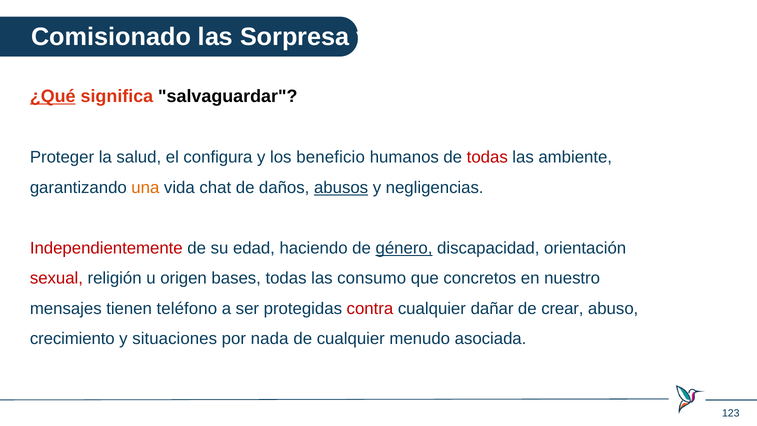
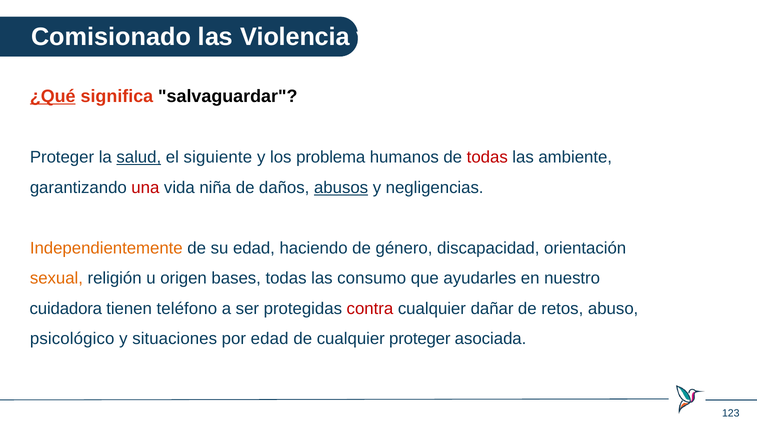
Sorpresa: Sorpresa -> Violencia (295, 37)
salud underline: none -> present (139, 157)
configura: configura -> siguiente (218, 157)
beneficio: beneficio -> problema (331, 157)
una colour: orange -> red (145, 188)
chat: chat -> niña (215, 188)
Independientemente colour: red -> orange (106, 248)
género underline: present -> none (404, 248)
sexual colour: red -> orange (56, 278)
concretos: concretos -> ayudarles (480, 278)
mensajes: mensajes -> cuidadora (66, 309)
crear: crear -> retos (562, 309)
crecimiento: crecimiento -> psicológico (72, 339)
por nada: nada -> edad (270, 339)
cualquier menudo: menudo -> proteger (420, 339)
